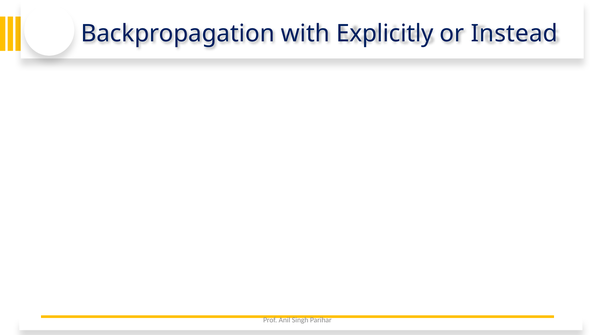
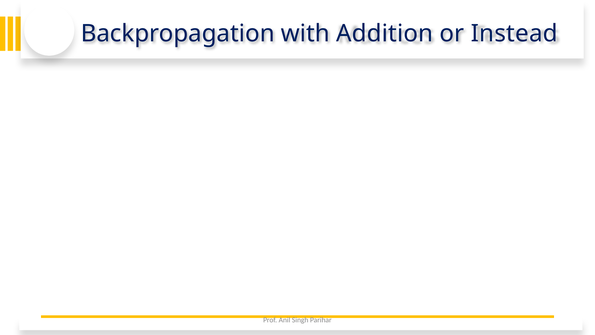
Explicitly: Explicitly -> Addition (385, 34)
